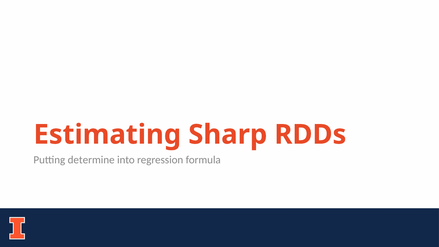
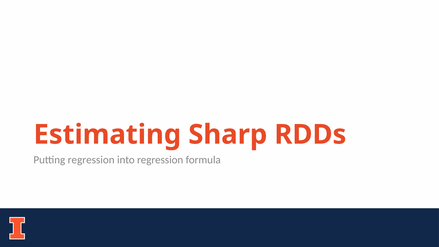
Putting determine: determine -> regression (91, 160)
